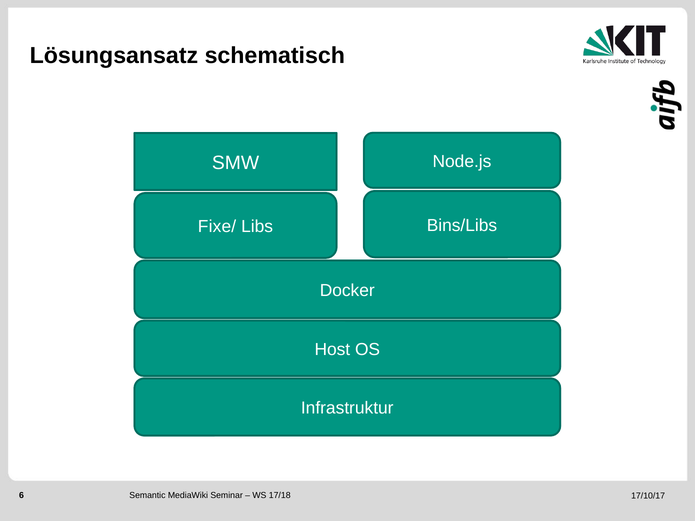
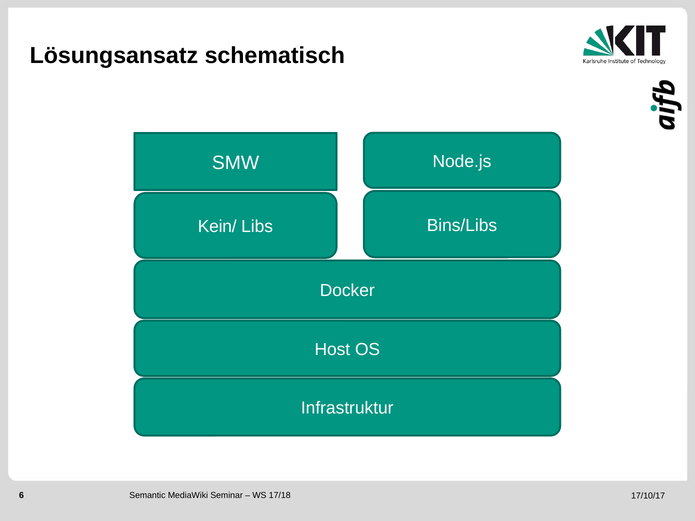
Fixe/: Fixe/ -> Kein/ (217, 227)
